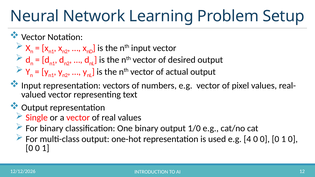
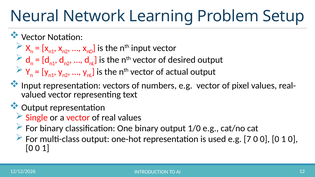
4: 4 -> 7 (247, 139)
